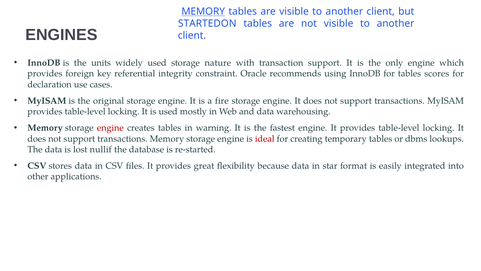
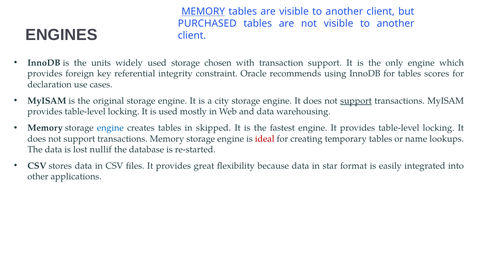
STARTEDON: STARTEDON -> PURCHASED (207, 24)
nature: nature -> chosen (218, 63)
fire: fire -> city (222, 101)
support underline: none -> present (356, 101)
engine colour: red -> blue (110, 128)
warning: warning -> skipped (213, 128)
dbms: dbms -> name (416, 138)
